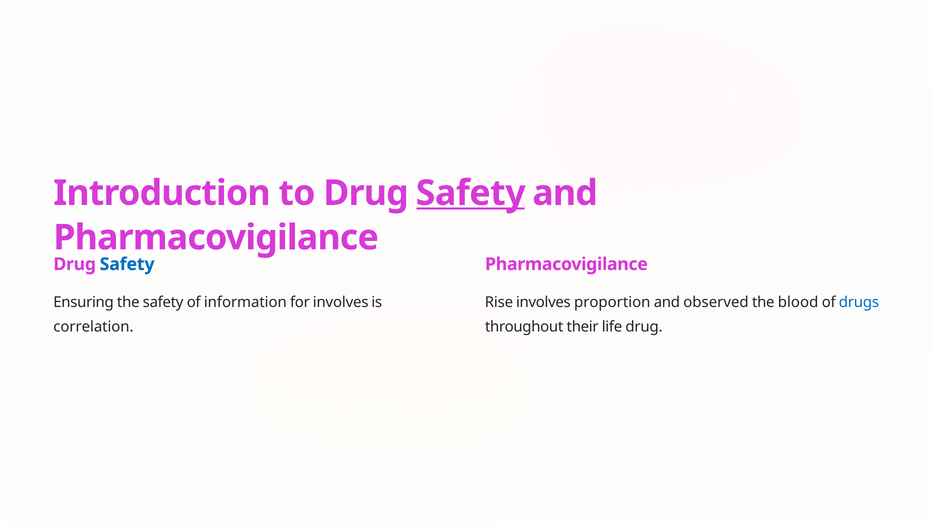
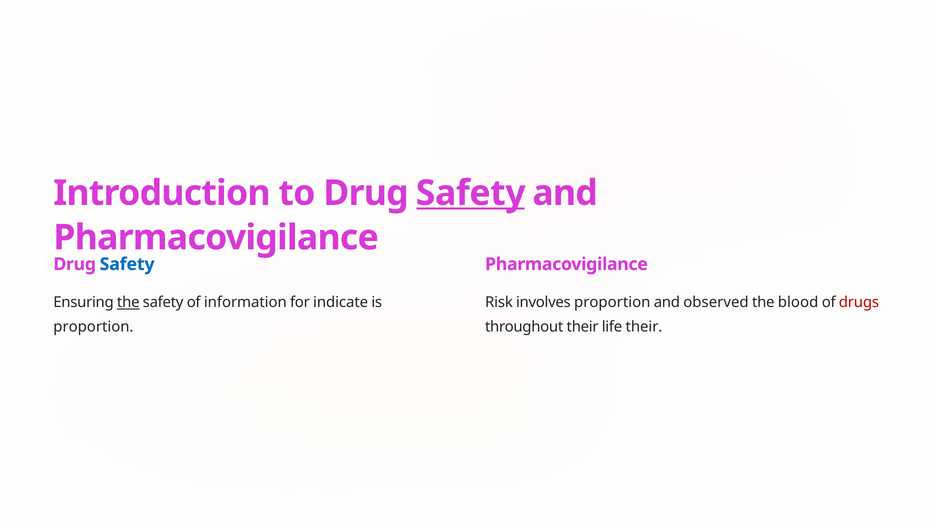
the underline: none -> present (128, 303)
for involves: involves -> indicate (341, 303)
Rise: Rise -> Risk (499, 303)
drugs colour: blue -> red (859, 303)
correlation: correlation -> proportion (93, 327)
life drug: drug -> their (644, 327)
